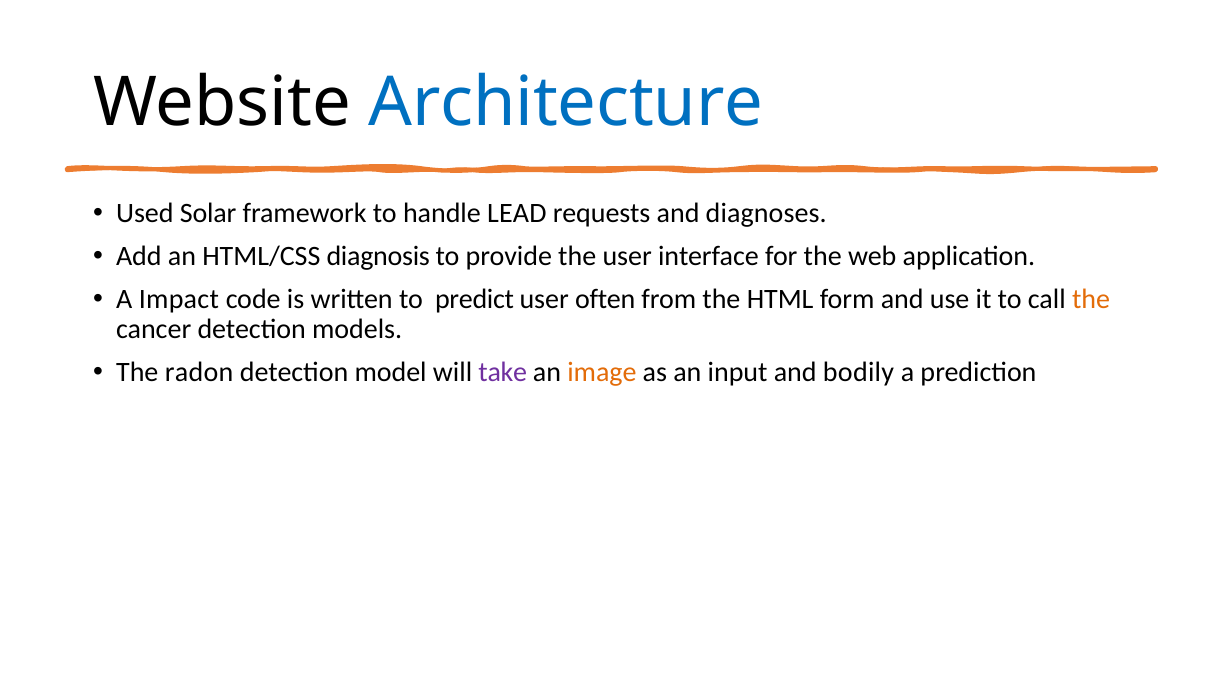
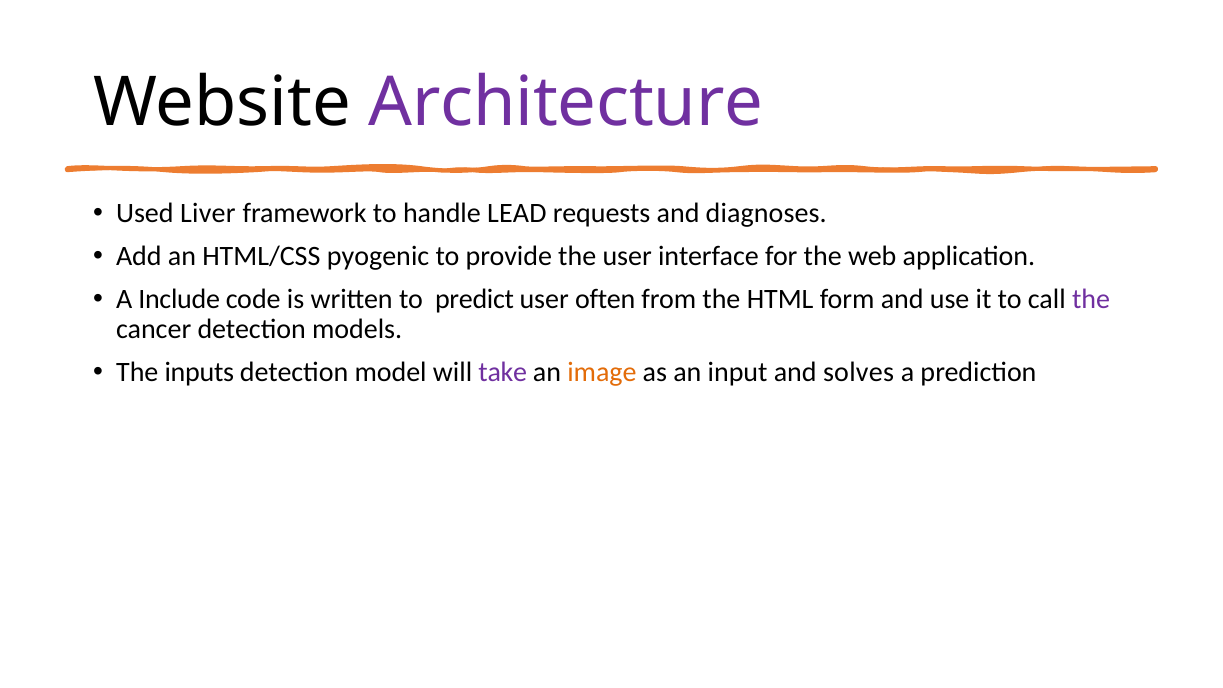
Architecture colour: blue -> purple (566, 103)
Solar: Solar -> Liver (208, 213)
diagnosis: diagnosis -> pyogenic (378, 256)
Impact: Impact -> Include (179, 299)
the colour: orange -> purple (1091, 299)
radon: radon -> inputs (199, 372)
bodily: bodily -> solves (859, 372)
